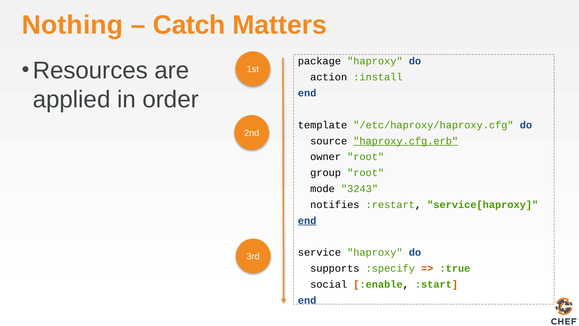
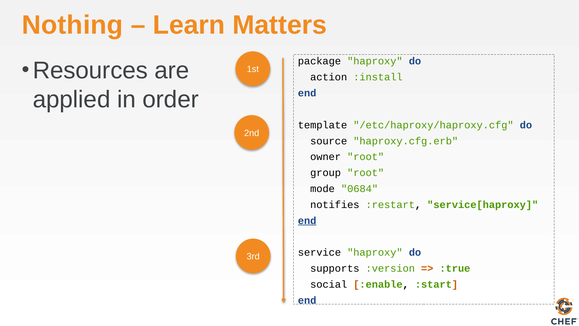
Catch: Catch -> Learn (189, 25)
haproxy.cfg.erb underline: present -> none (406, 141)
3243: 3243 -> 0684 (360, 189)
:specify: :specify -> :version (390, 268)
